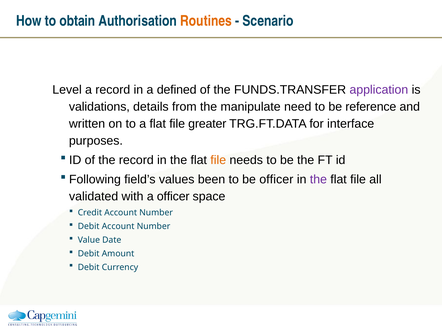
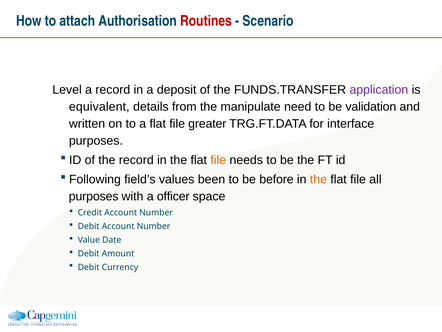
obtain: obtain -> attach (77, 21)
Routines colour: orange -> red (206, 21)
defined: defined -> deposit (177, 90)
validations: validations -> equivalent (99, 107)
reference: reference -> validation (371, 107)
be officer: officer -> before (276, 179)
the colour: purple -> orange (318, 179)
validated: validated -> purposes (94, 196)
